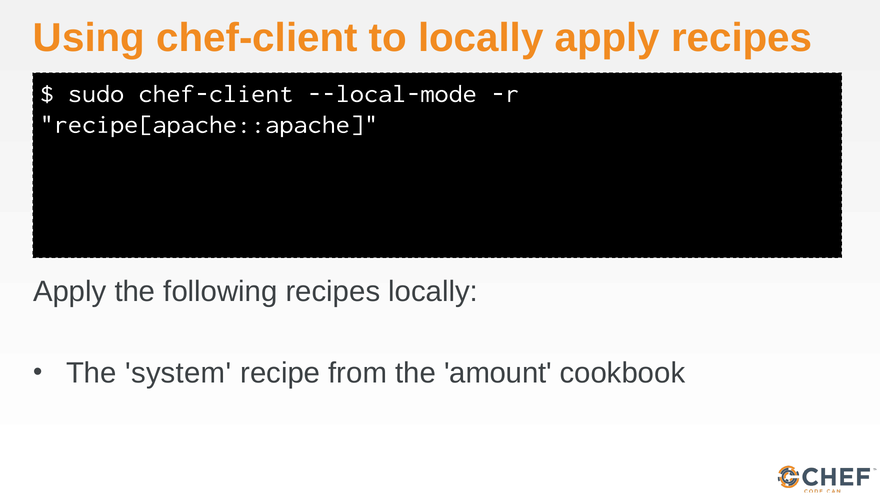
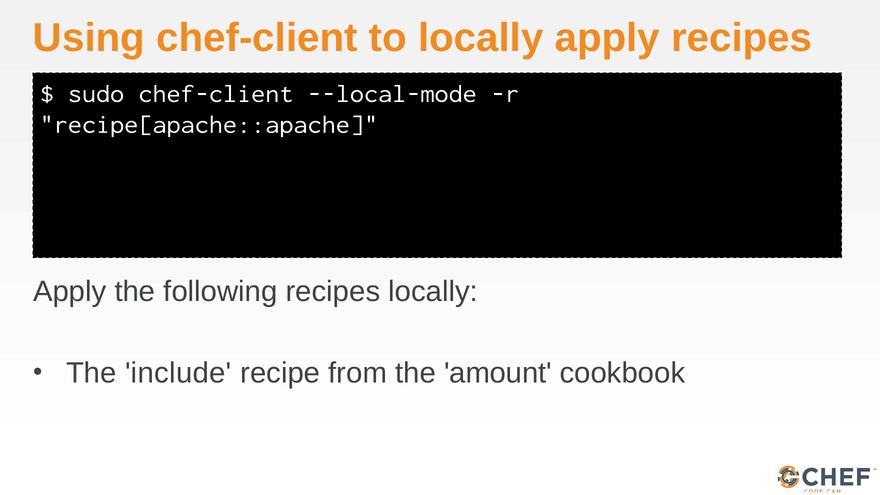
system: system -> include (178, 373)
